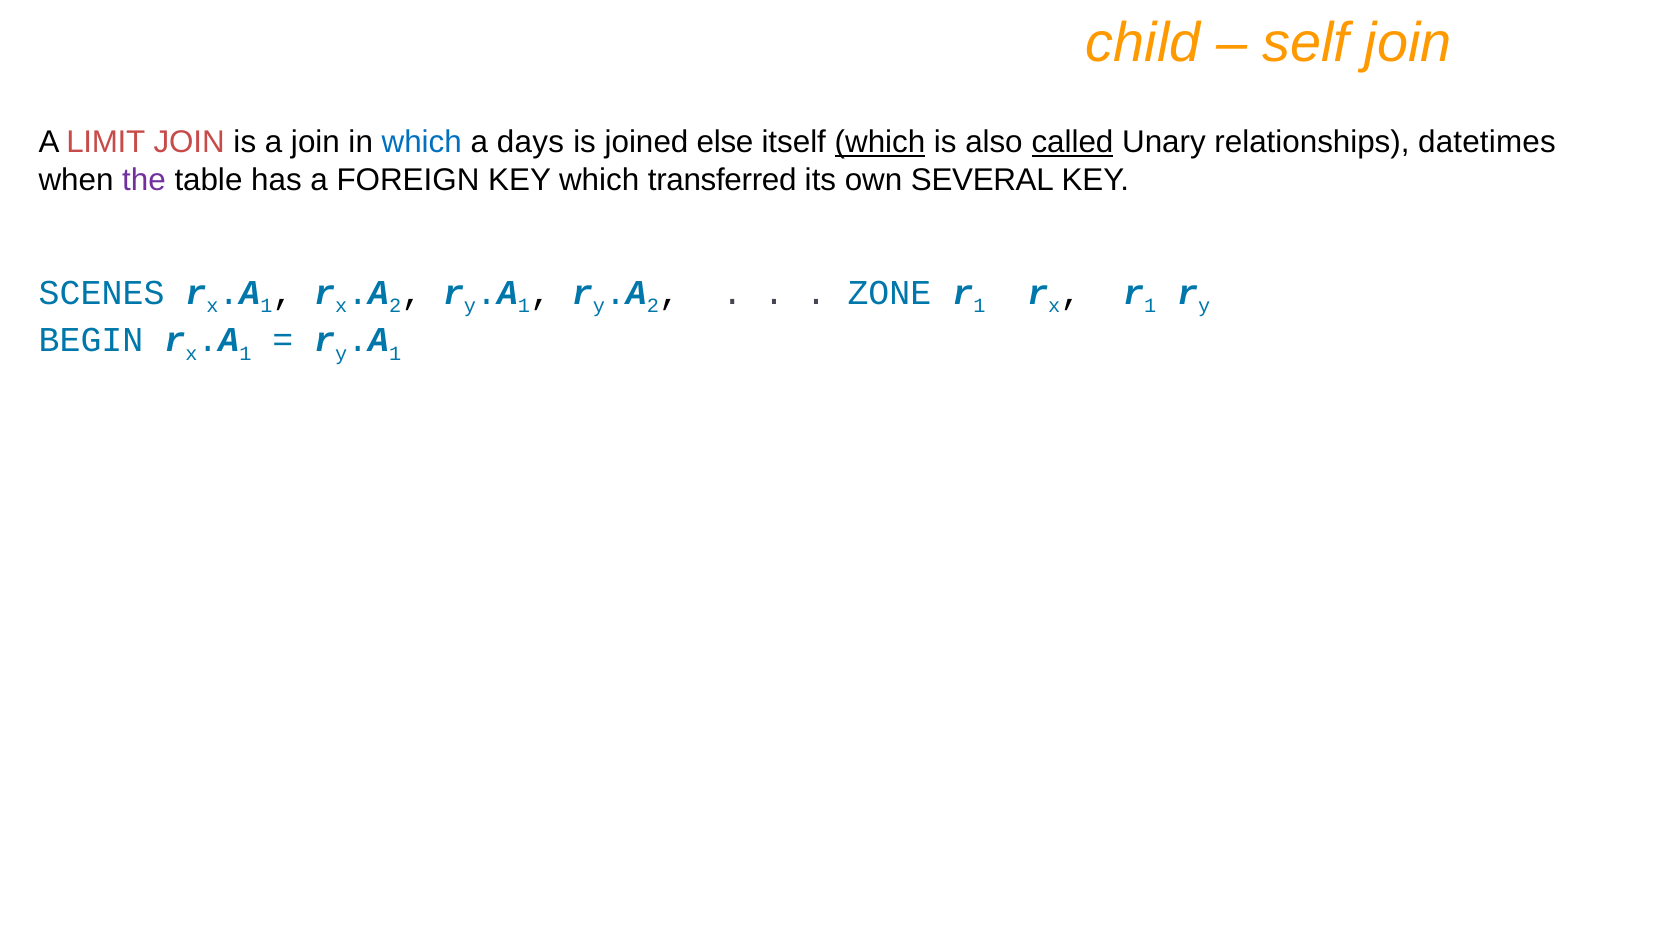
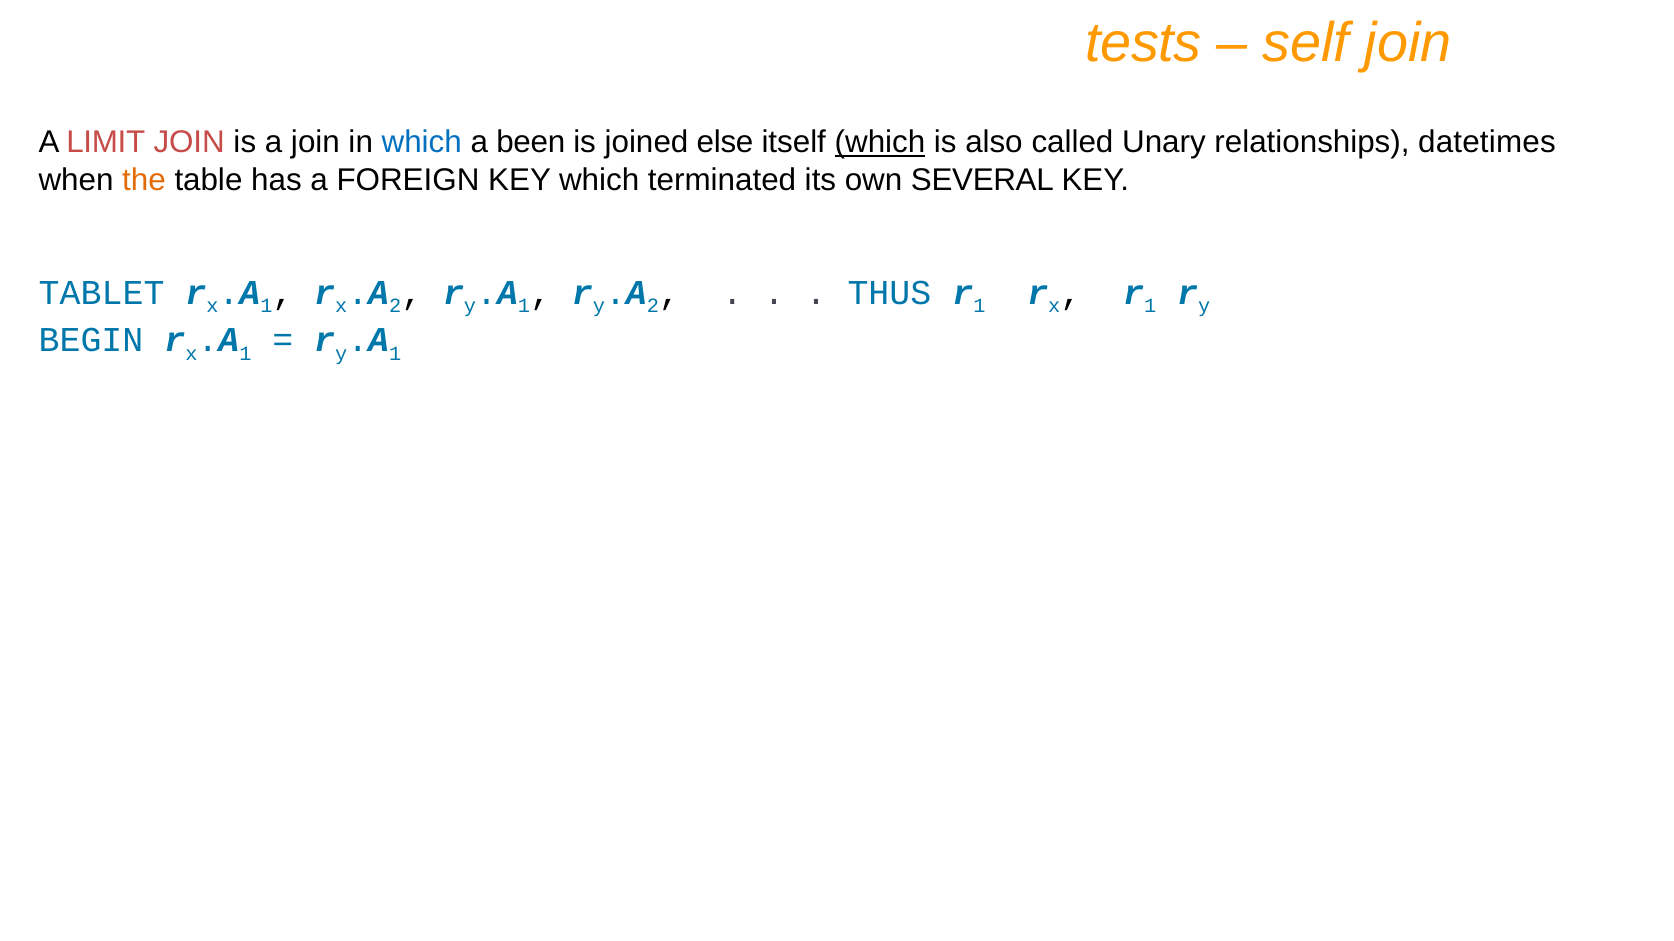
child: child -> tests (1144, 44)
days: days -> been (531, 142)
called underline: present -> none (1072, 142)
the colour: purple -> orange (144, 180)
transferred: transferred -> terminated (722, 180)
SCENES: SCENES -> TABLET (102, 293)
ZONE: ZONE -> THUS (889, 293)
